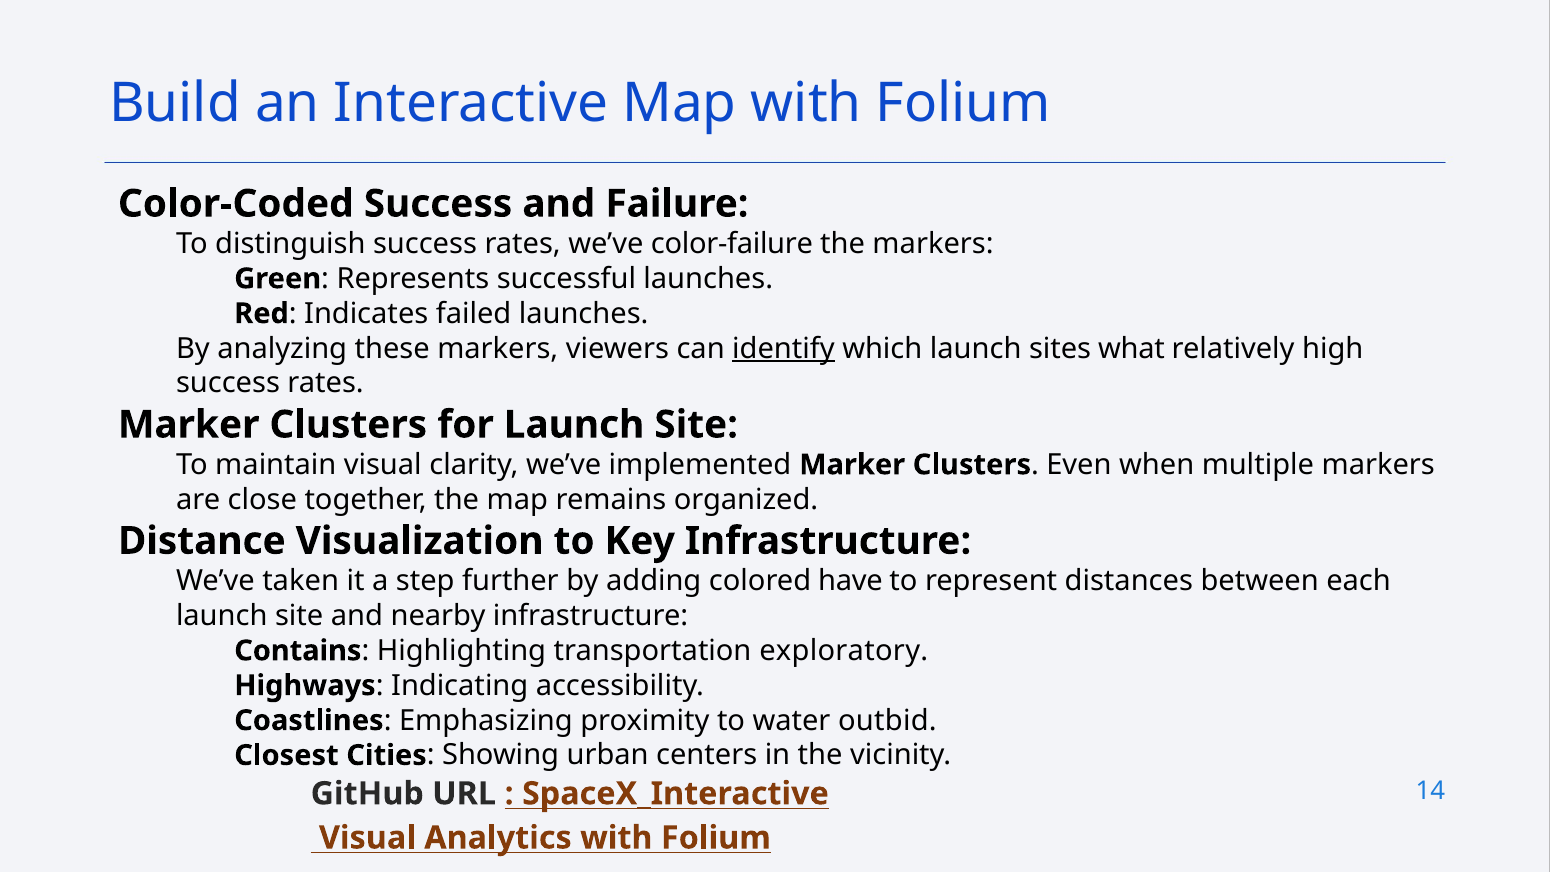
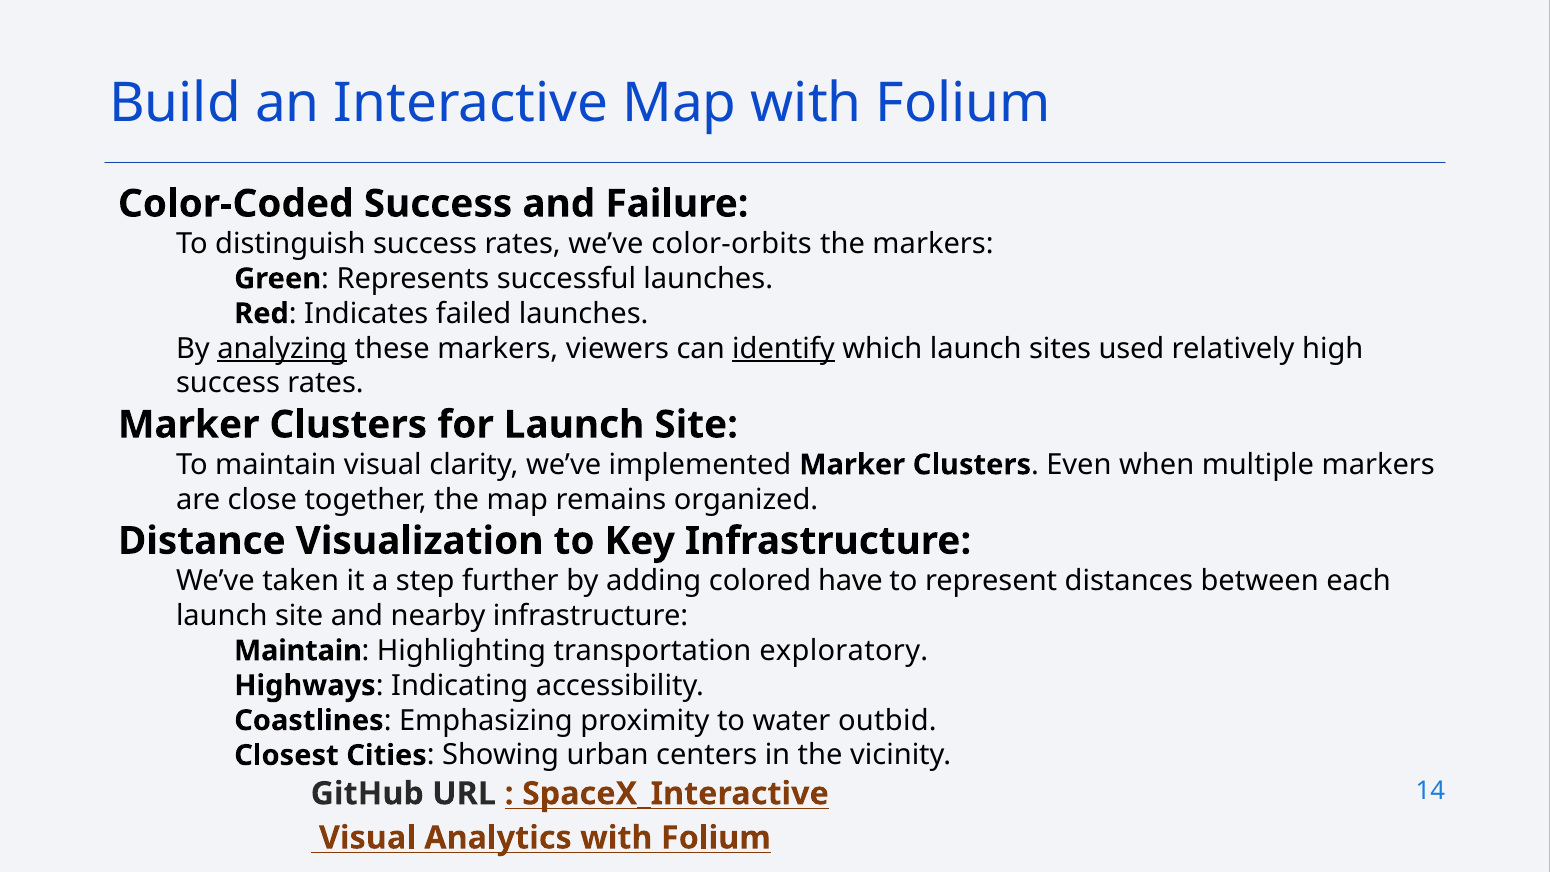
color-failure: color-failure -> color-orbits (732, 244)
analyzing underline: none -> present (282, 348)
what: what -> used (1131, 348)
Contains: Contains -> Maintain (298, 651)
